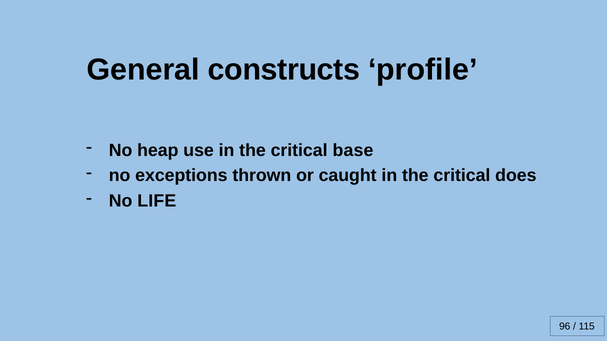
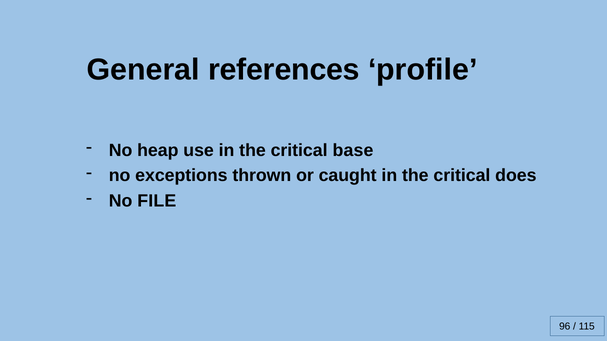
constructs: constructs -> references (284, 70)
LIFE: LIFE -> FILE (157, 201)
